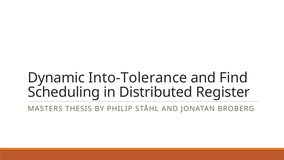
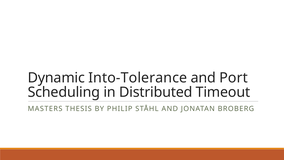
Find: Find -> Port (234, 78)
Register: Register -> Timeout (223, 92)
